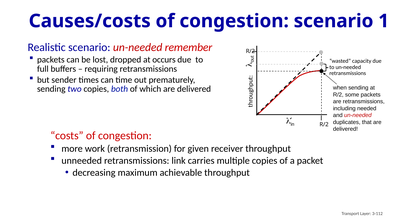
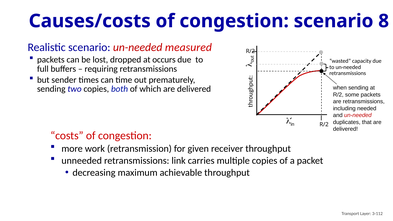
1: 1 -> 8 (384, 21)
remember: remember -> measured (188, 47)
